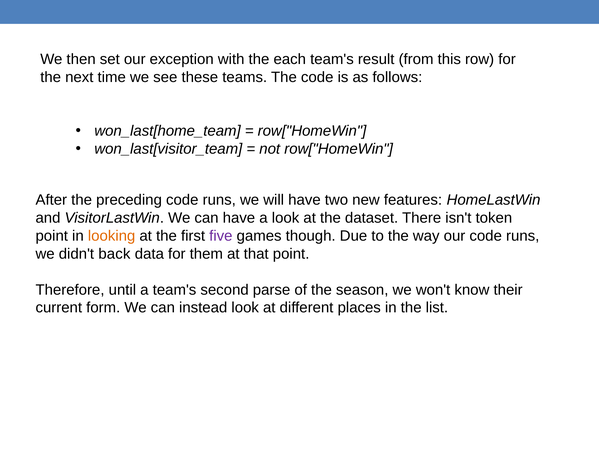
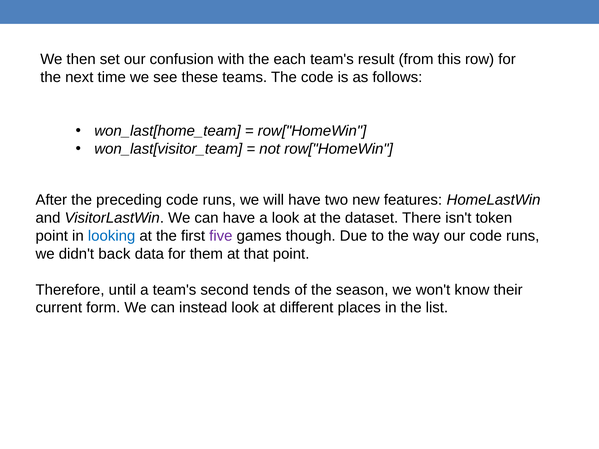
exception: exception -> confusion (182, 59)
looking colour: orange -> blue (112, 236)
parse: parse -> tends (271, 290)
